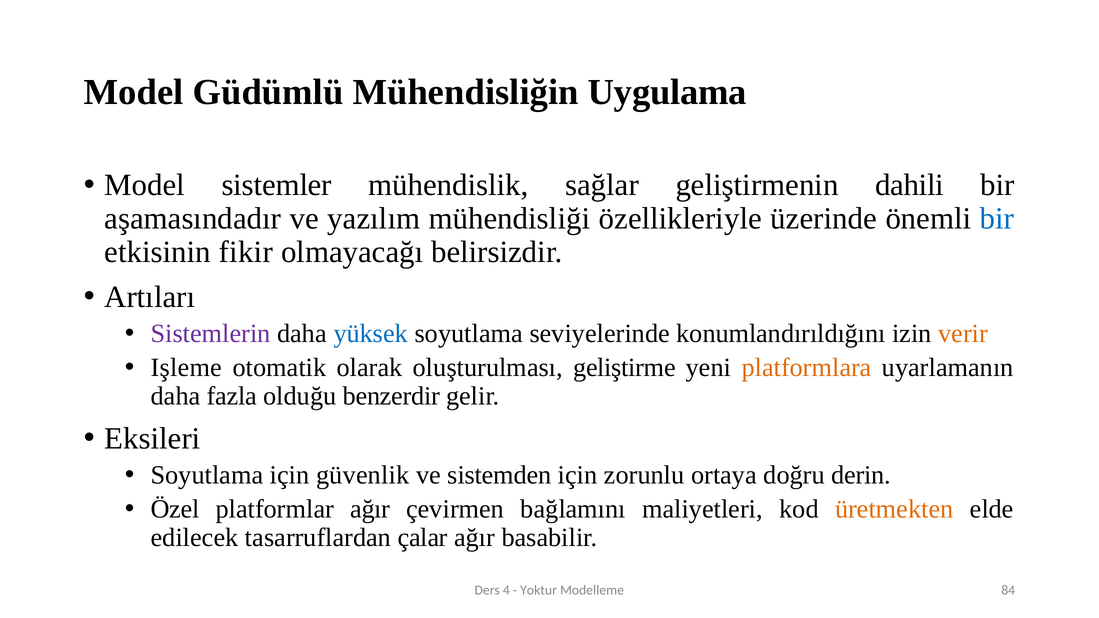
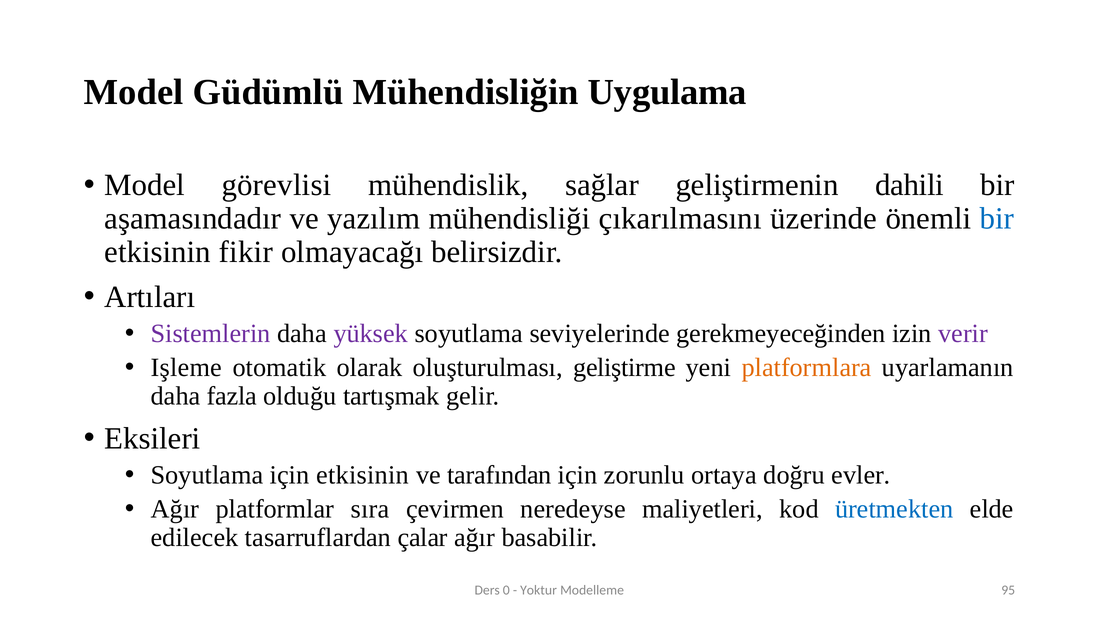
sistemler: sistemler -> görevlisi (276, 185)
özellikleriyle: özellikleriyle -> çıkarılmasını (680, 219)
yüksek colour: blue -> purple (371, 334)
konumlandırıldığını: konumlandırıldığını -> gerekmeyeceğinden (781, 334)
verir colour: orange -> purple (963, 334)
benzerdir: benzerdir -> tartışmak (391, 396)
için güvenlik: güvenlik -> etkisinin (363, 475)
sistemden: sistemden -> tarafından (500, 475)
derin: derin -> evler (861, 475)
Özel: Özel -> Ağır (175, 509)
platformlar ağır: ağır -> sıra (370, 509)
bağlamını: bağlamını -> neredeyse (573, 509)
üretmekten colour: orange -> blue (894, 509)
4: 4 -> 0 (506, 590)
84: 84 -> 95 (1008, 590)
